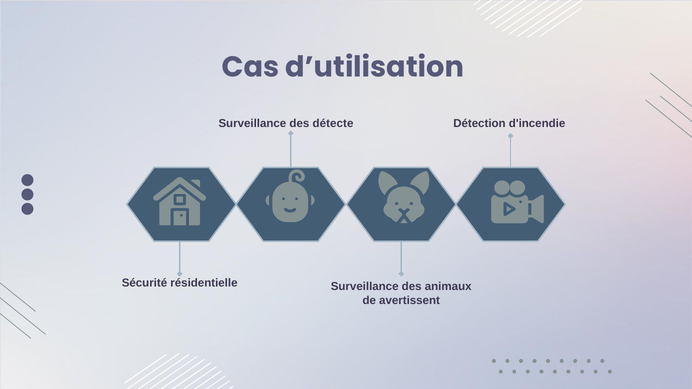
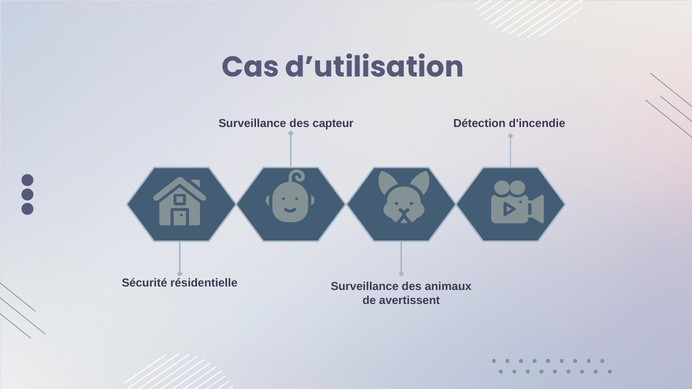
détecte: détecte -> capteur (333, 123)
